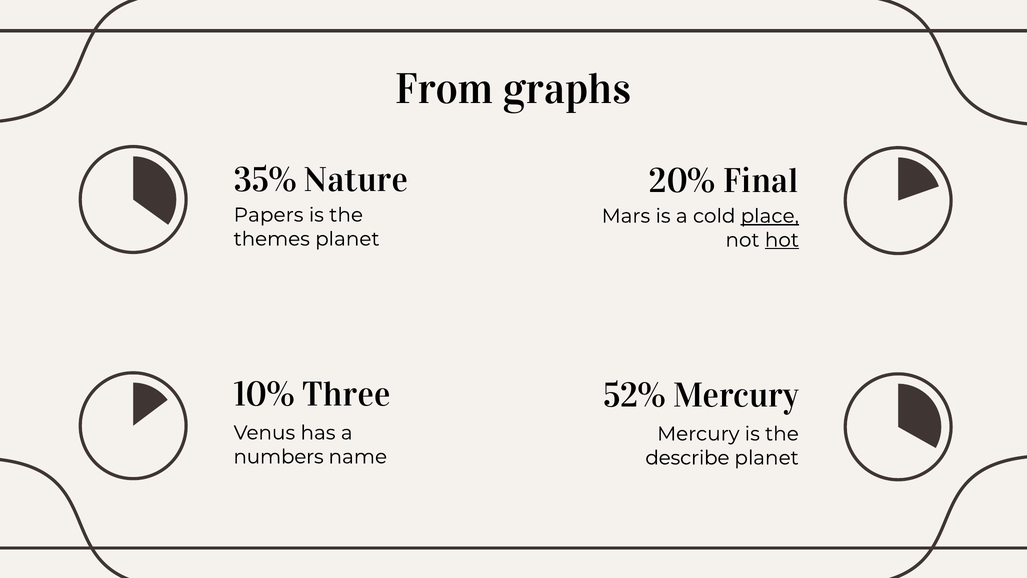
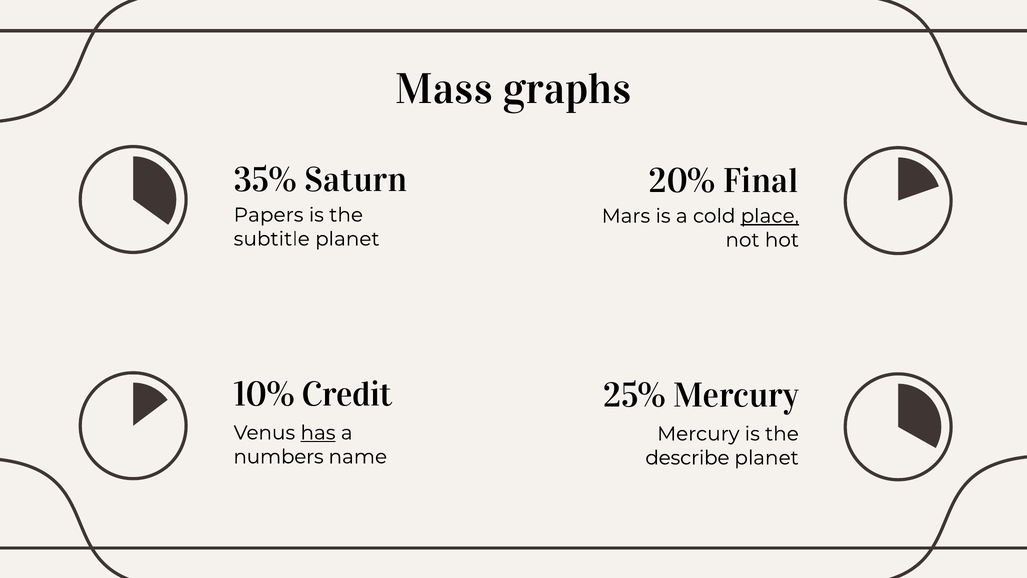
From: From -> Mass (444, 89)
Nature: Nature -> Saturn (356, 180)
themes: themes -> subtitle (272, 239)
hot underline: present -> none (782, 240)
Three: Three -> Credit (347, 394)
52%: 52% -> 25% (634, 395)
has underline: none -> present (318, 433)
